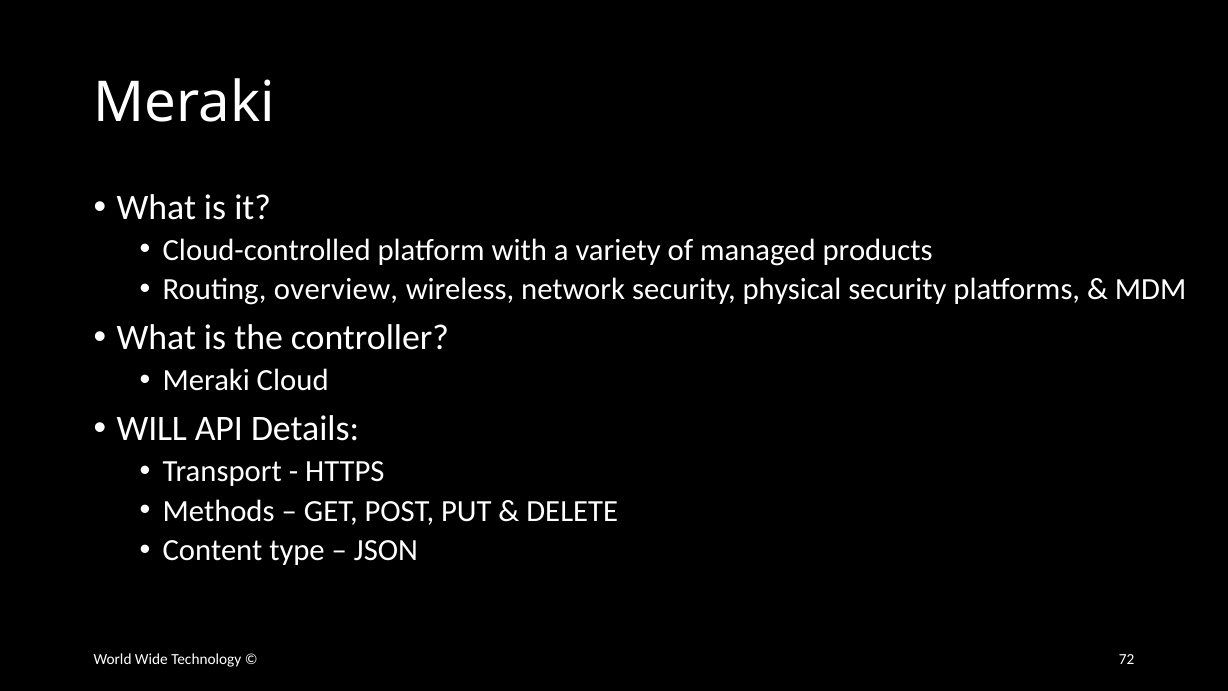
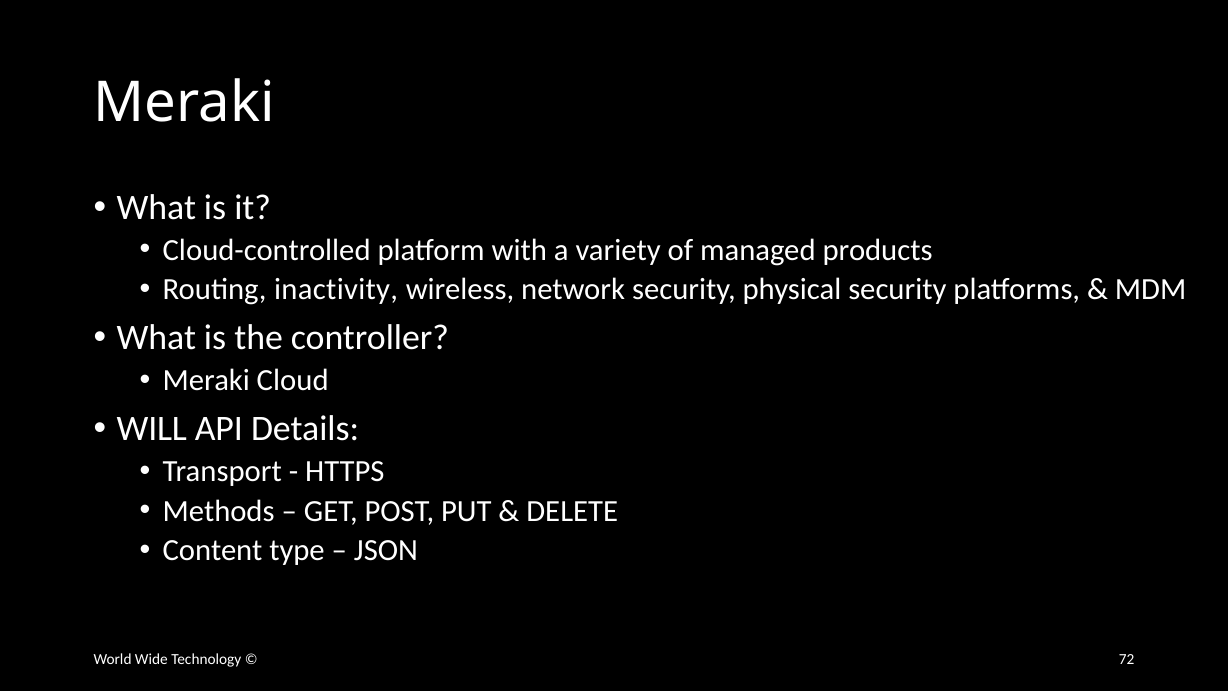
overview: overview -> inactivity (336, 289)
